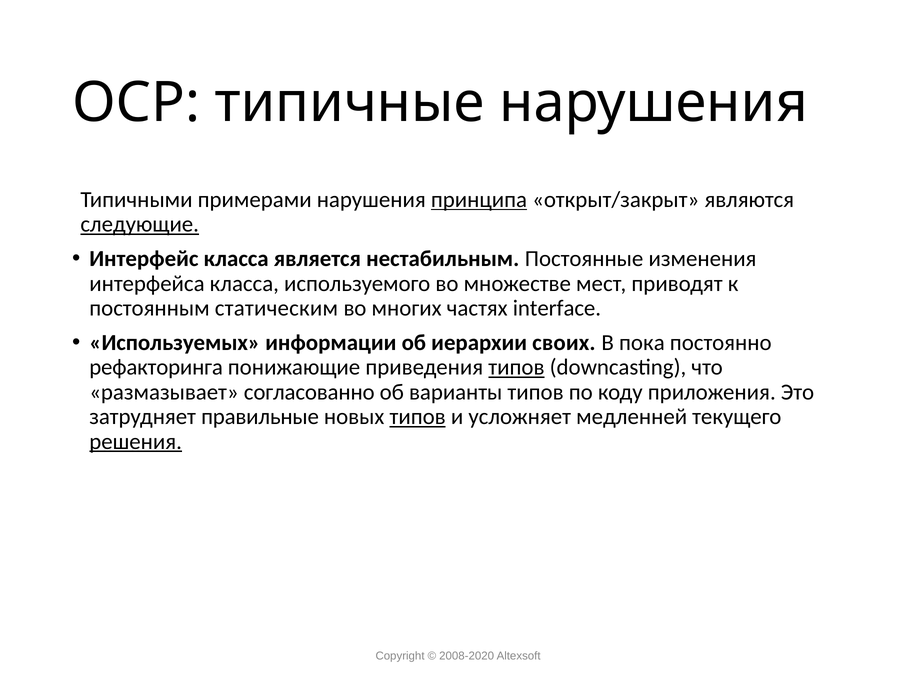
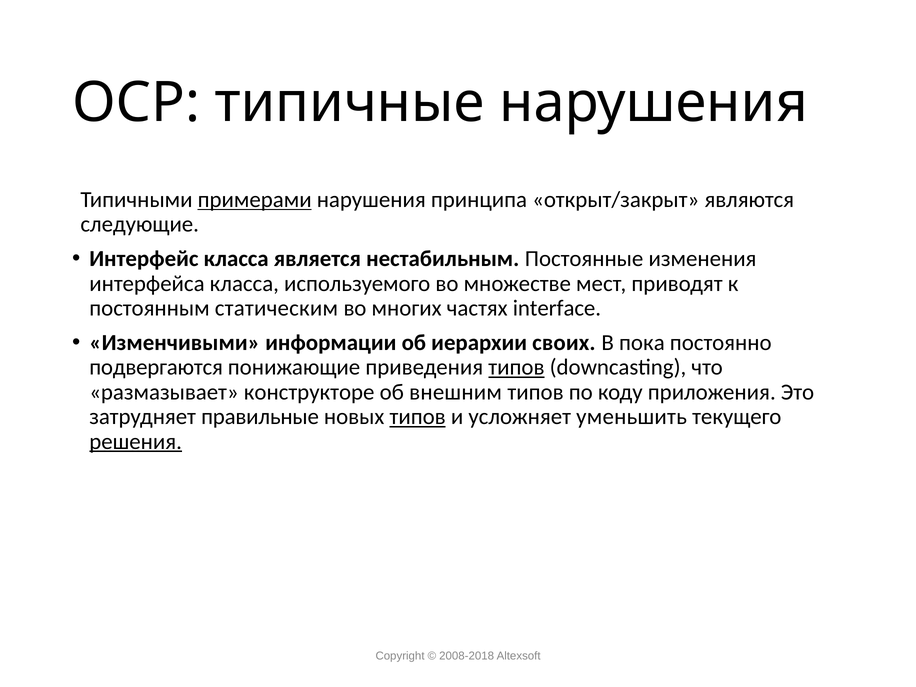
примерами underline: none -> present (255, 200)
принципа underline: present -> none (479, 200)
следующие underline: present -> none (140, 224)
Используемых: Используемых -> Изменчивыми (175, 343)
рефакторинга: рефакторинга -> подвергаются (156, 367)
согласованно: согласованно -> конструкторе (309, 392)
варианты: варианты -> внешним (456, 392)
медленней: медленней -> уменьшить (632, 417)
2008-2020: 2008-2020 -> 2008-2018 (467, 656)
